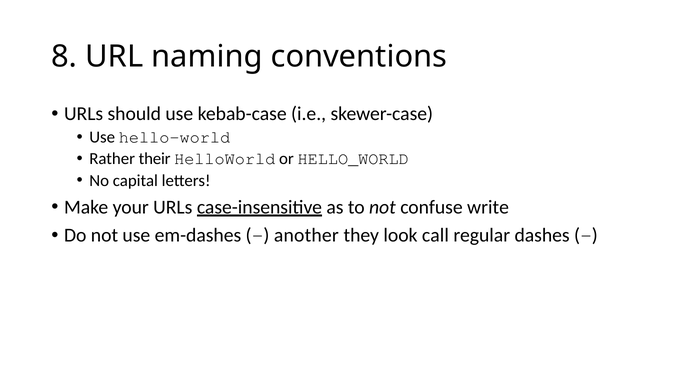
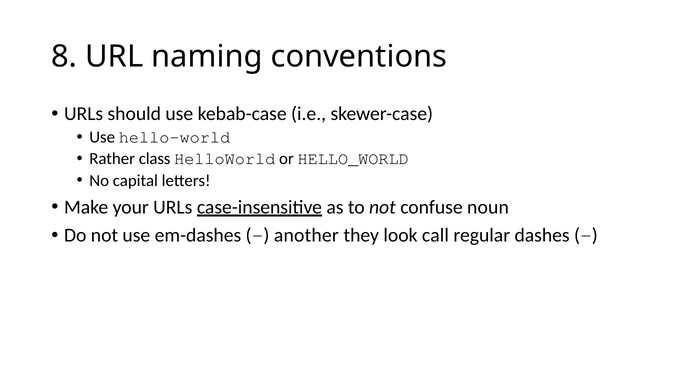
their: their -> class (155, 159)
write: write -> noun (488, 207)
